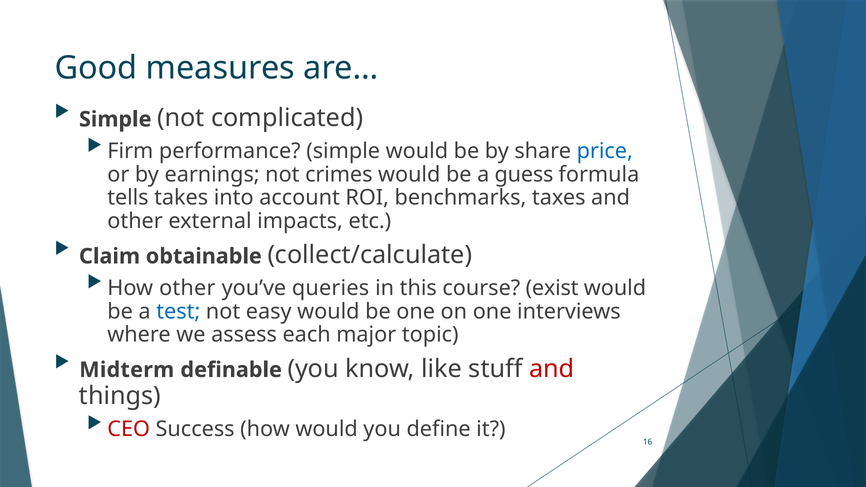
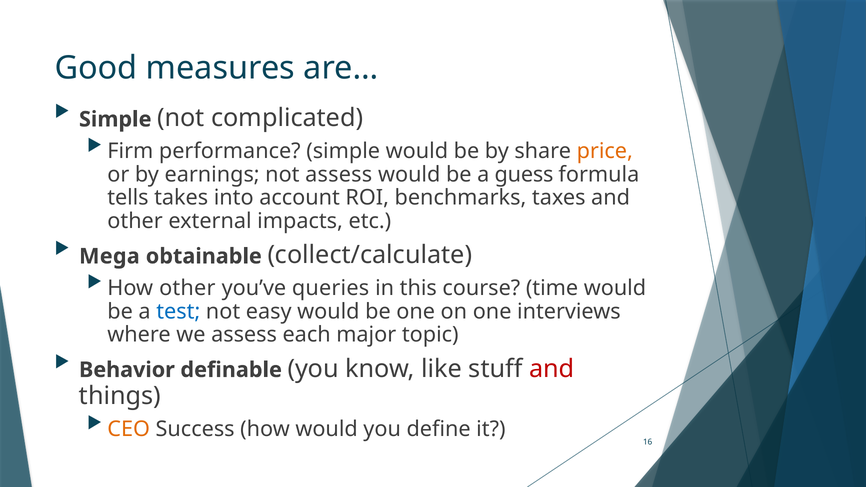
price colour: blue -> orange (605, 151)
not crimes: crimes -> assess (339, 175)
Claim: Claim -> Mega (109, 256)
exist: exist -> time (552, 288)
Midterm: Midterm -> Behavior (127, 370)
CEO colour: red -> orange (129, 429)
